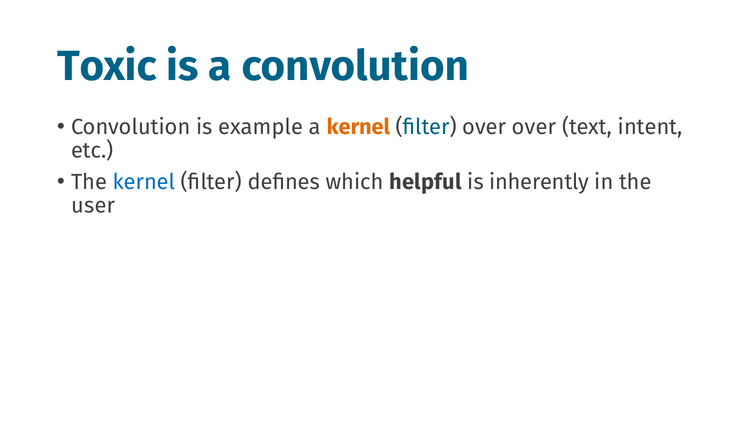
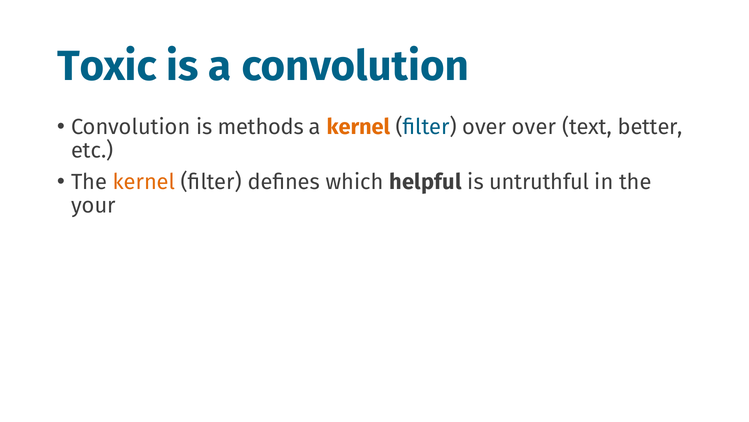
example: example -> methods (261, 127)
intent: intent -> better (650, 127)
kernel colour: blue -> orange (144, 182)
inherently: inherently -> untruthful (539, 182)
user: user -> your (93, 205)
